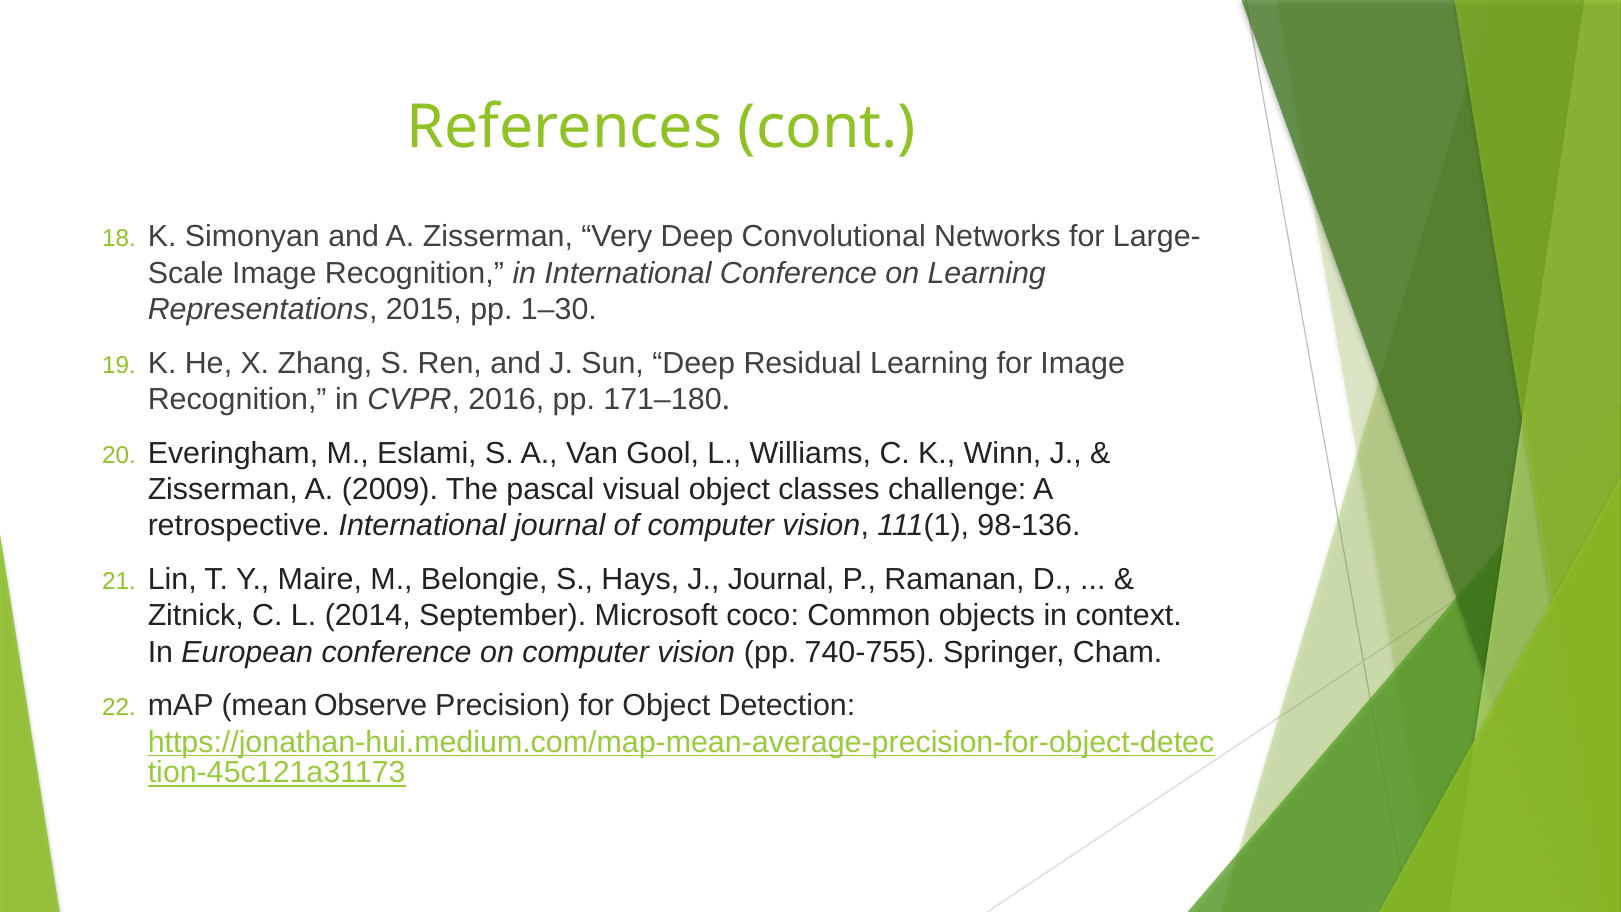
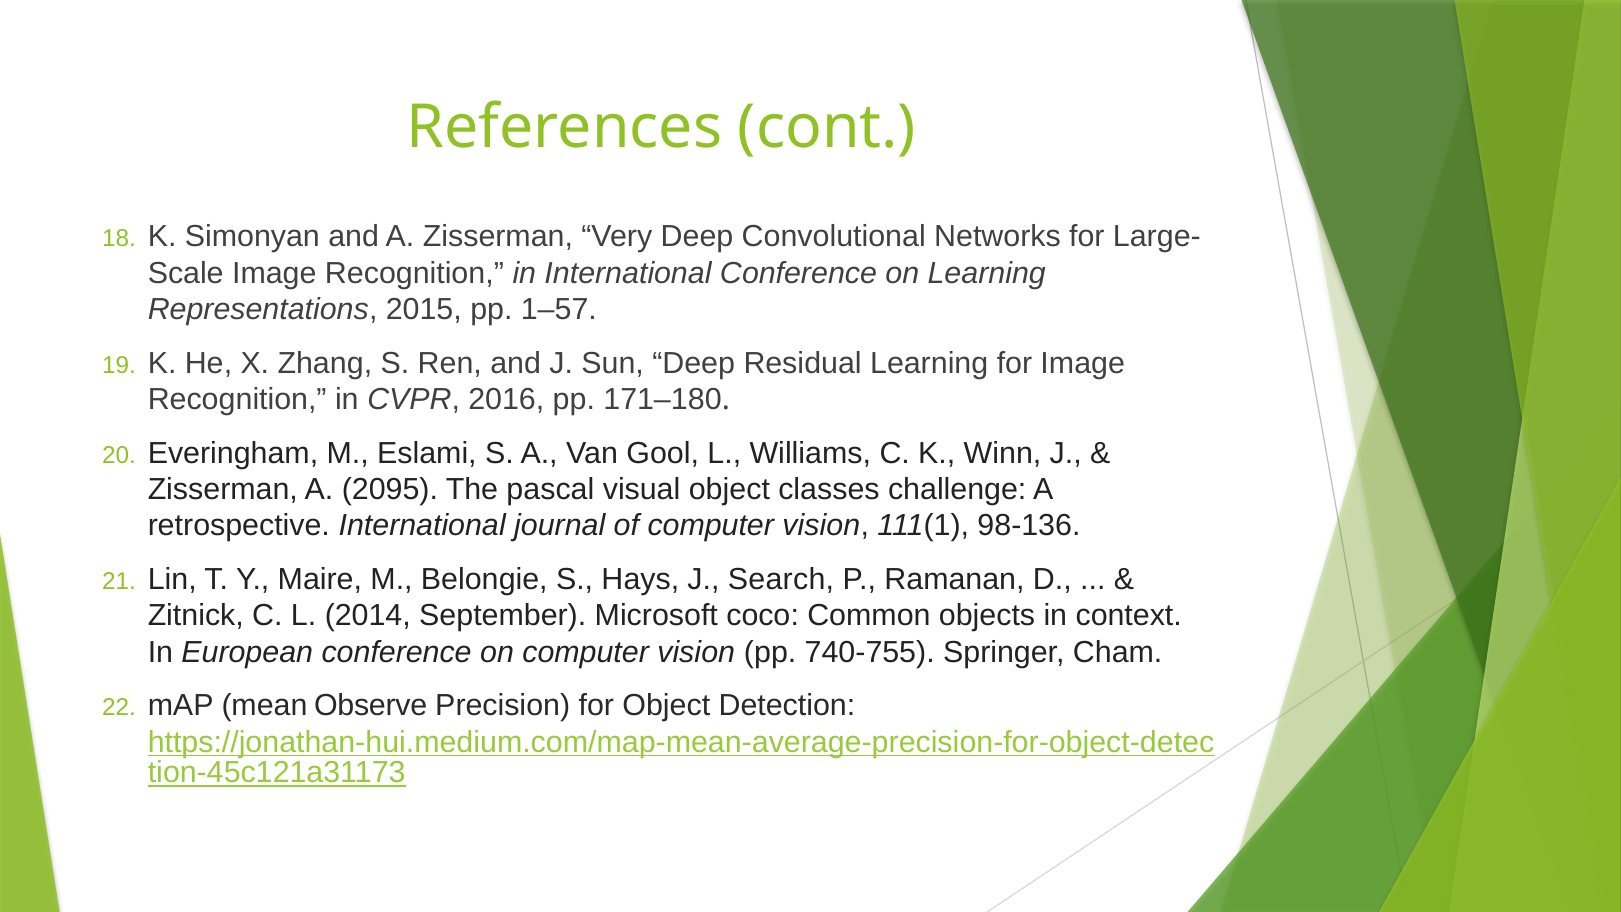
1–30: 1–30 -> 1–57 (559, 310)
2009: 2009 -> 2095 (390, 489)
J Journal: Journal -> Search (781, 579)
